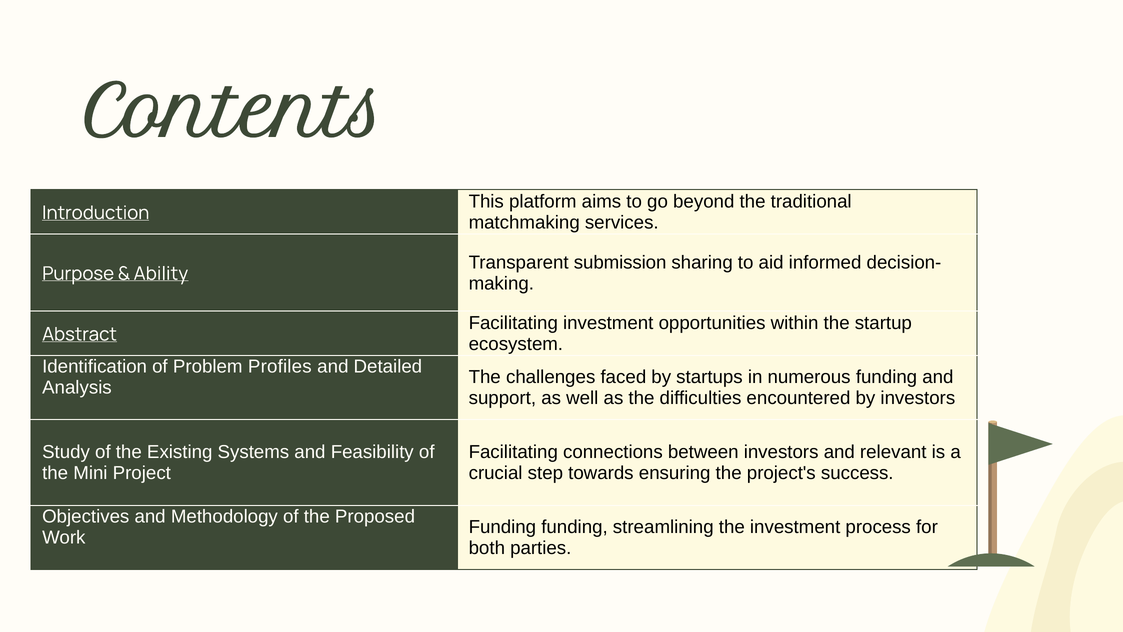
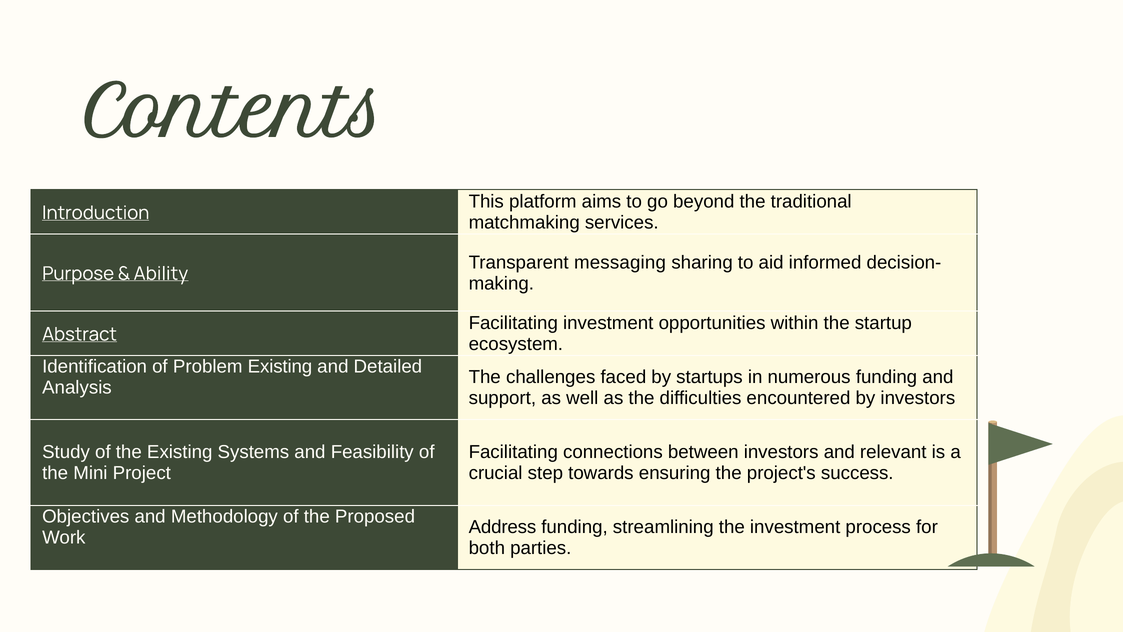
submission: submission -> messaging (620, 262)
Problem Profiles: Profiles -> Existing (280, 367)
Funding: Funding -> Address (502, 527)
